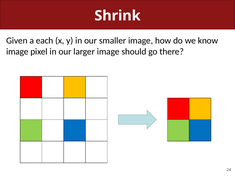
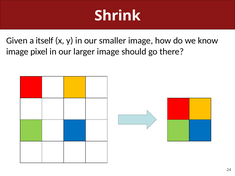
each: each -> itself (45, 41)
